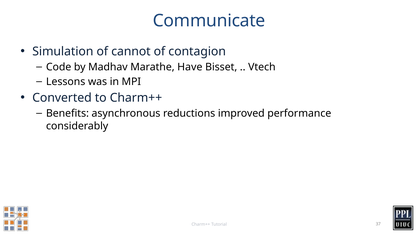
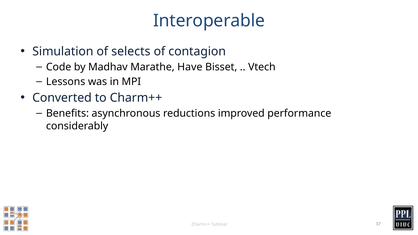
Communicate: Communicate -> Interoperable (209, 21)
cannot: cannot -> selects (131, 52)
